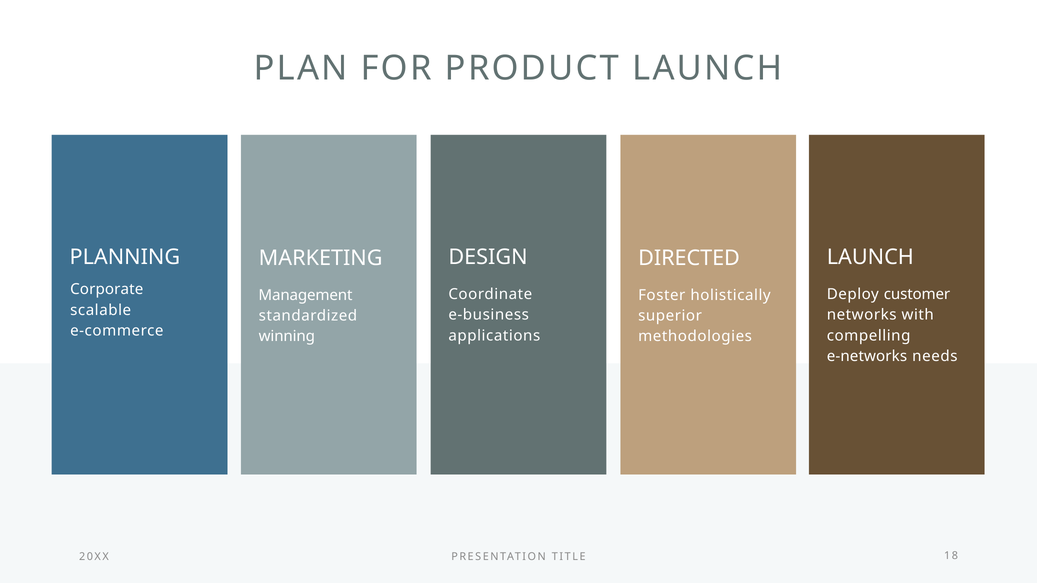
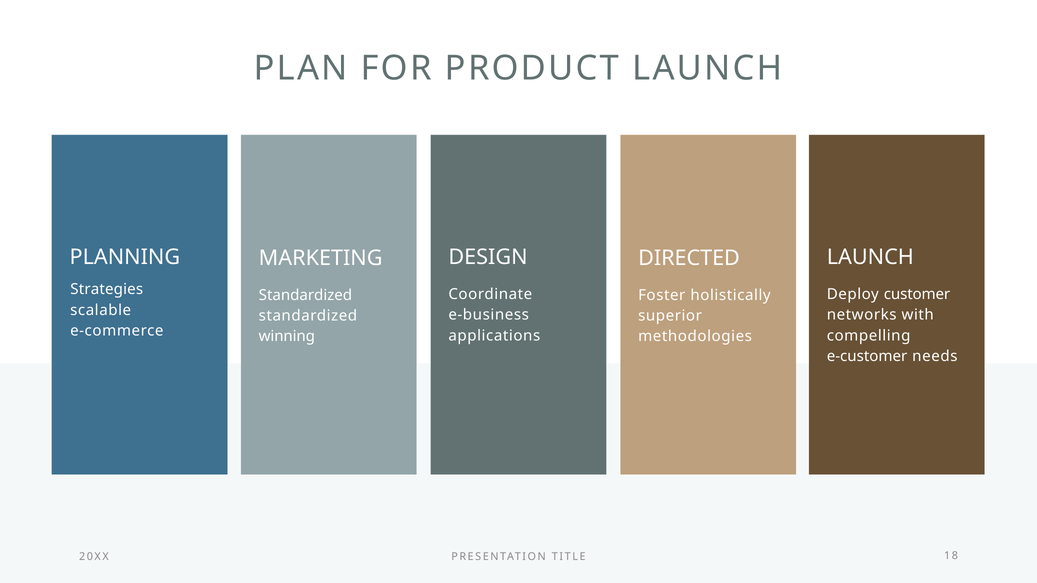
Corporate: Corporate -> Strategies (107, 290)
Management: Management -> Standardized (305, 295)
e-networks: e-networks -> e-customer (867, 356)
